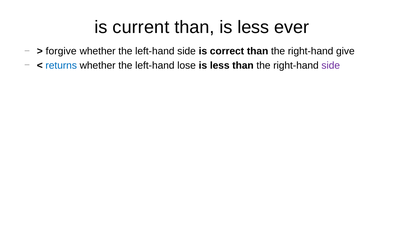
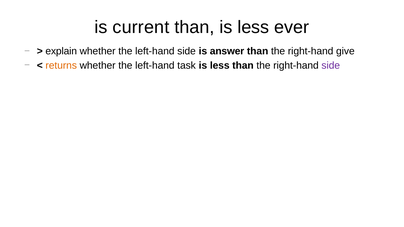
forgive: forgive -> explain (61, 51)
correct: correct -> answer (227, 51)
returns colour: blue -> orange (61, 65)
lose: lose -> task (187, 65)
